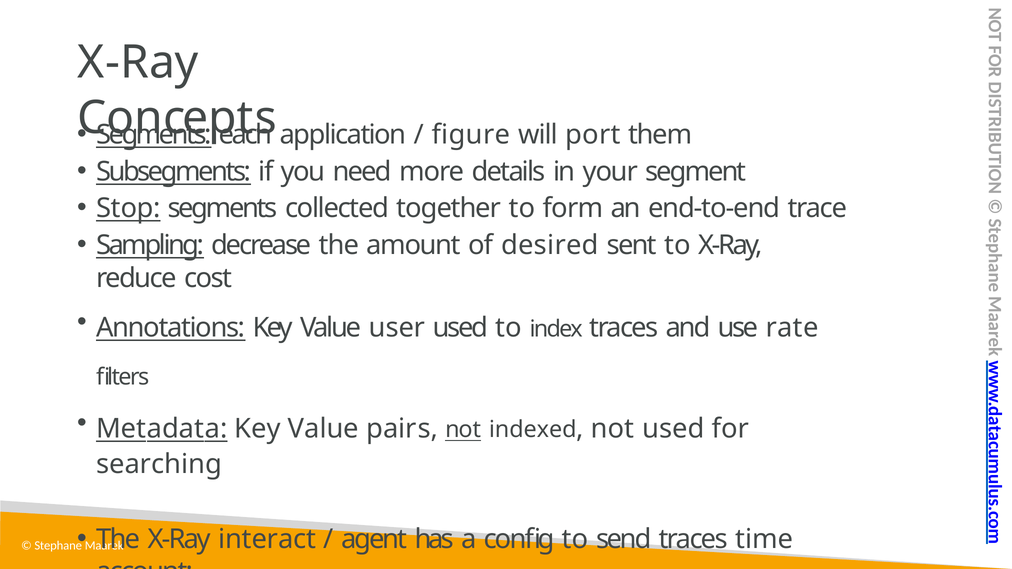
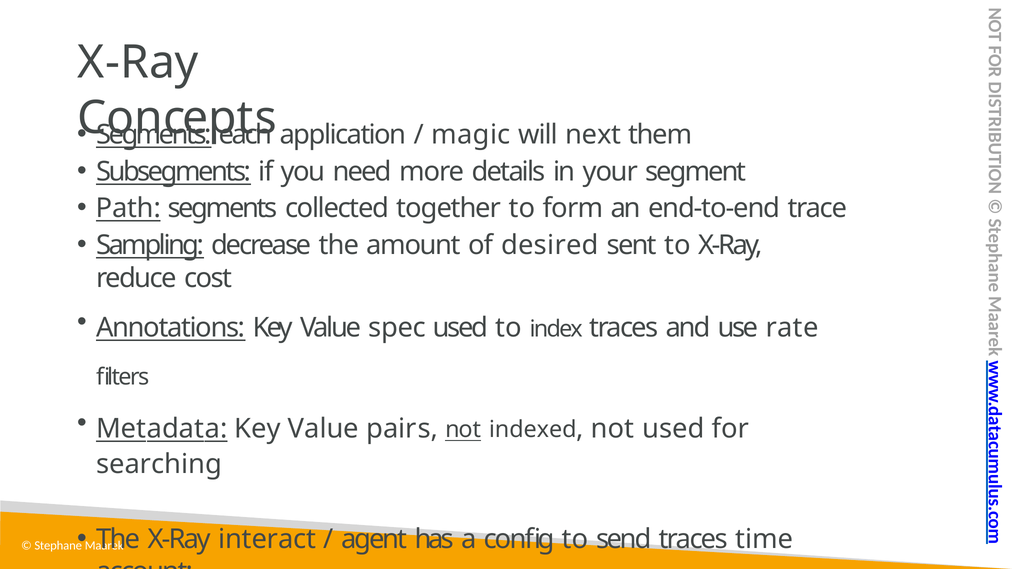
figure: figure -> magic (471, 135)
port: port -> next (593, 135)
Stop: Stop -> Path (128, 208)
user: user -> spec (397, 328)
